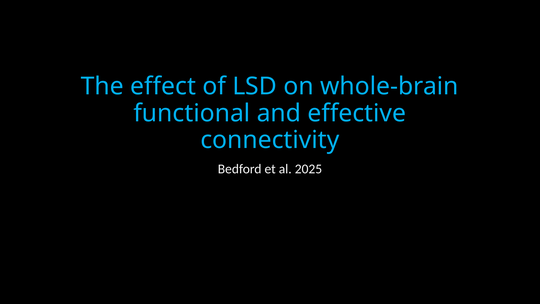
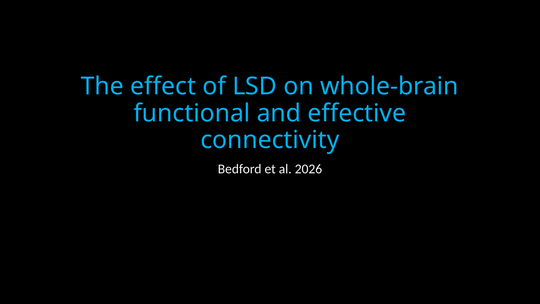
2025: 2025 -> 2026 (308, 169)
